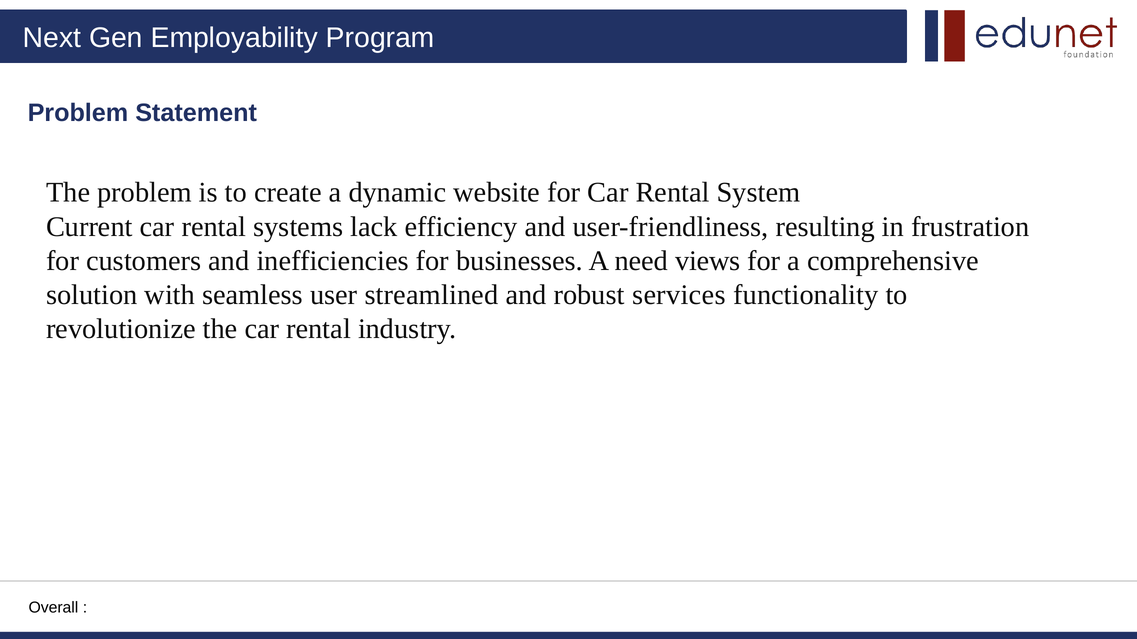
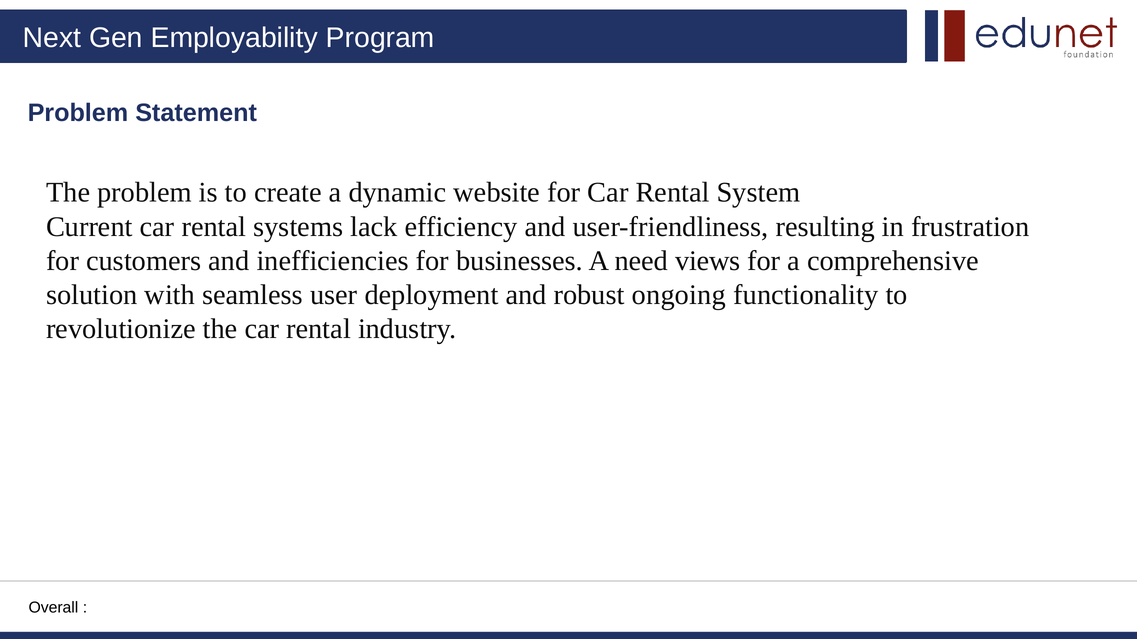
streamlined: streamlined -> deployment (432, 295)
services: services -> ongoing (679, 295)
